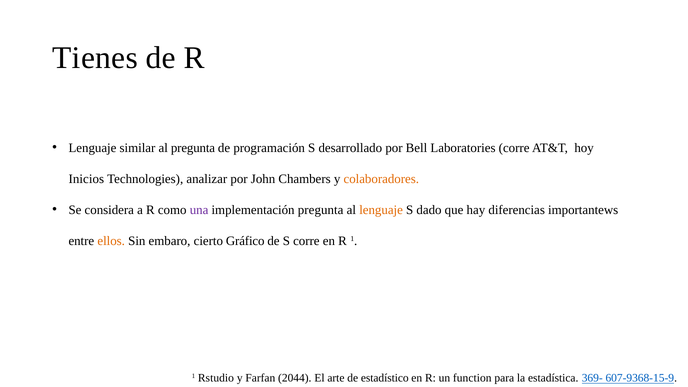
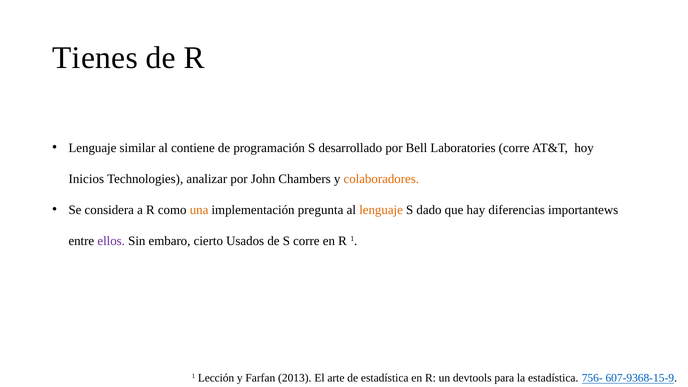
al pregunta: pregunta -> contiene (193, 148)
una colour: purple -> orange (199, 210)
ellos colour: orange -> purple (111, 241)
Gráfico: Gráfico -> Usados (245, 241)
Rstudio: Rstudio -> Lección (216, 378)
2044: 2044 -> 2013 (295, 378)
de estadístico: estadístico -> estadística (385, 378)
function: function -> devtools (472, 378)
369-: 369- -> 756- (592, 378)
